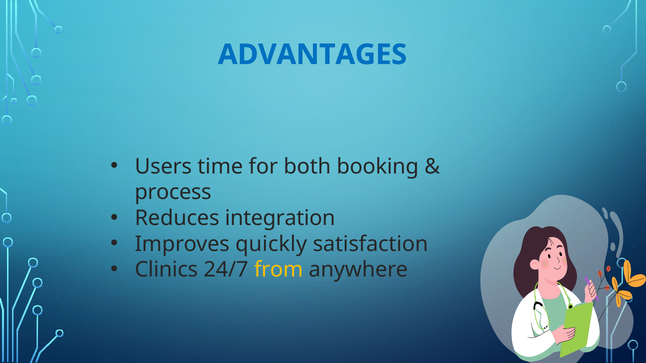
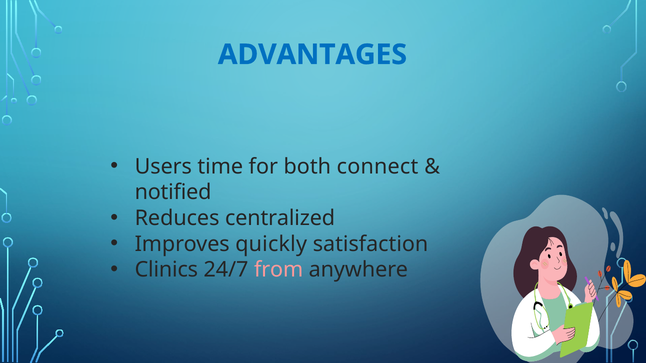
booking: booking -> connect (378, 167)
process: process -> notified (173, 192)
integration: integration -> centralized (280, 218)
from colour: yellow -> pink (279, 270)
